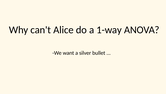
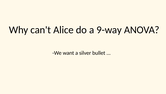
1-way: 1-way -> 9-way (109, 30)
